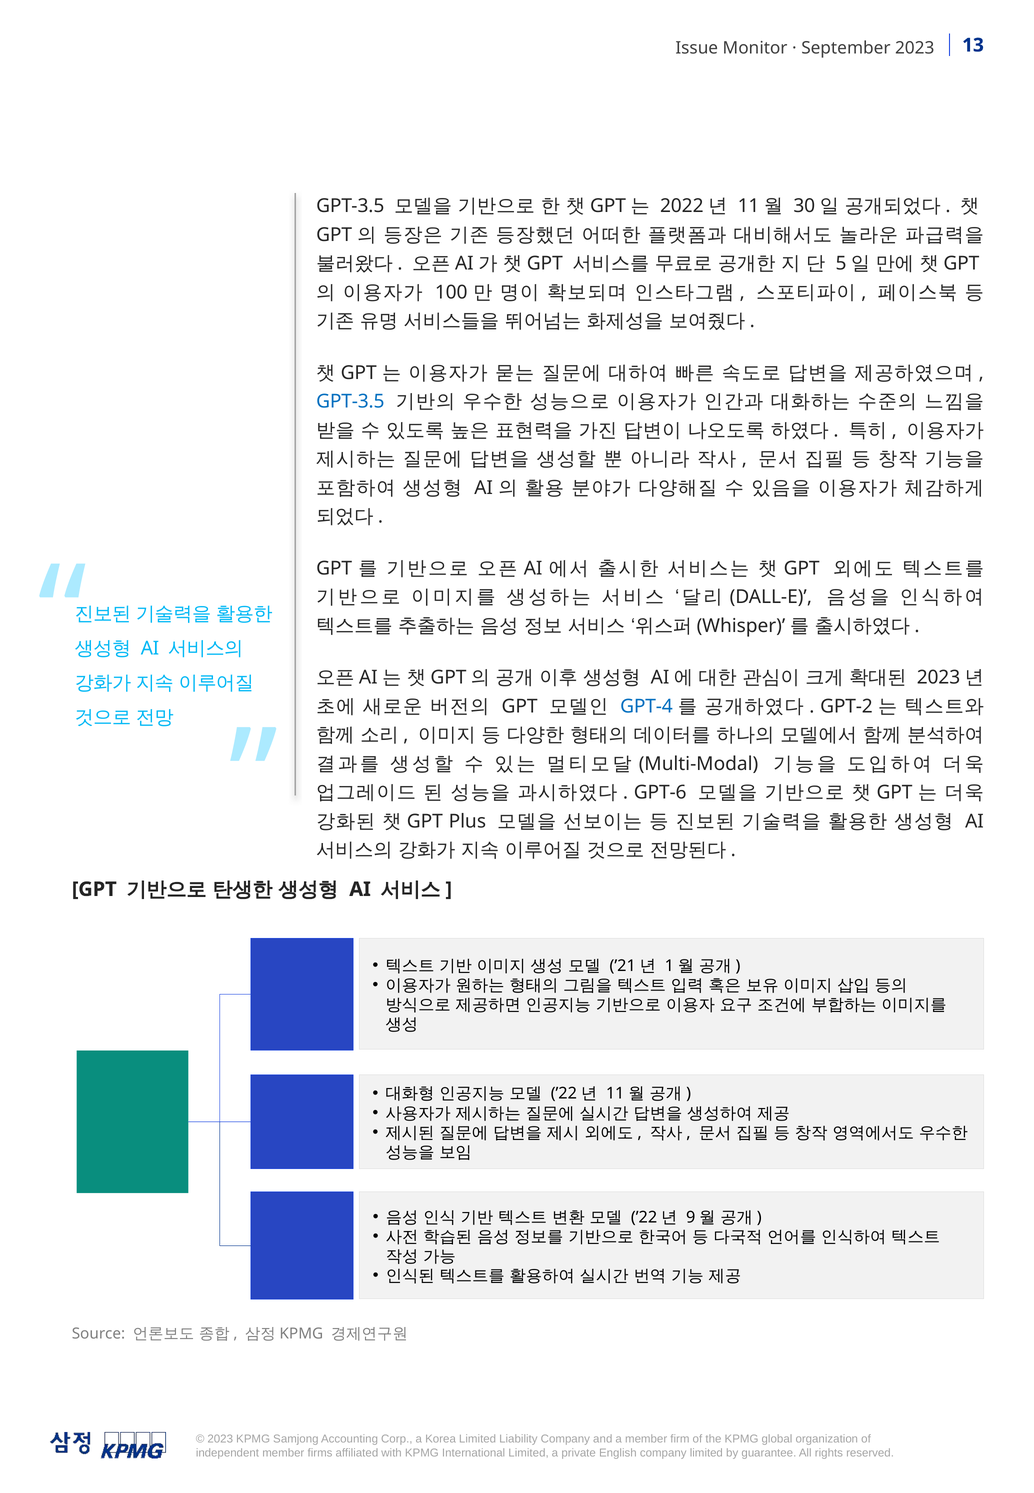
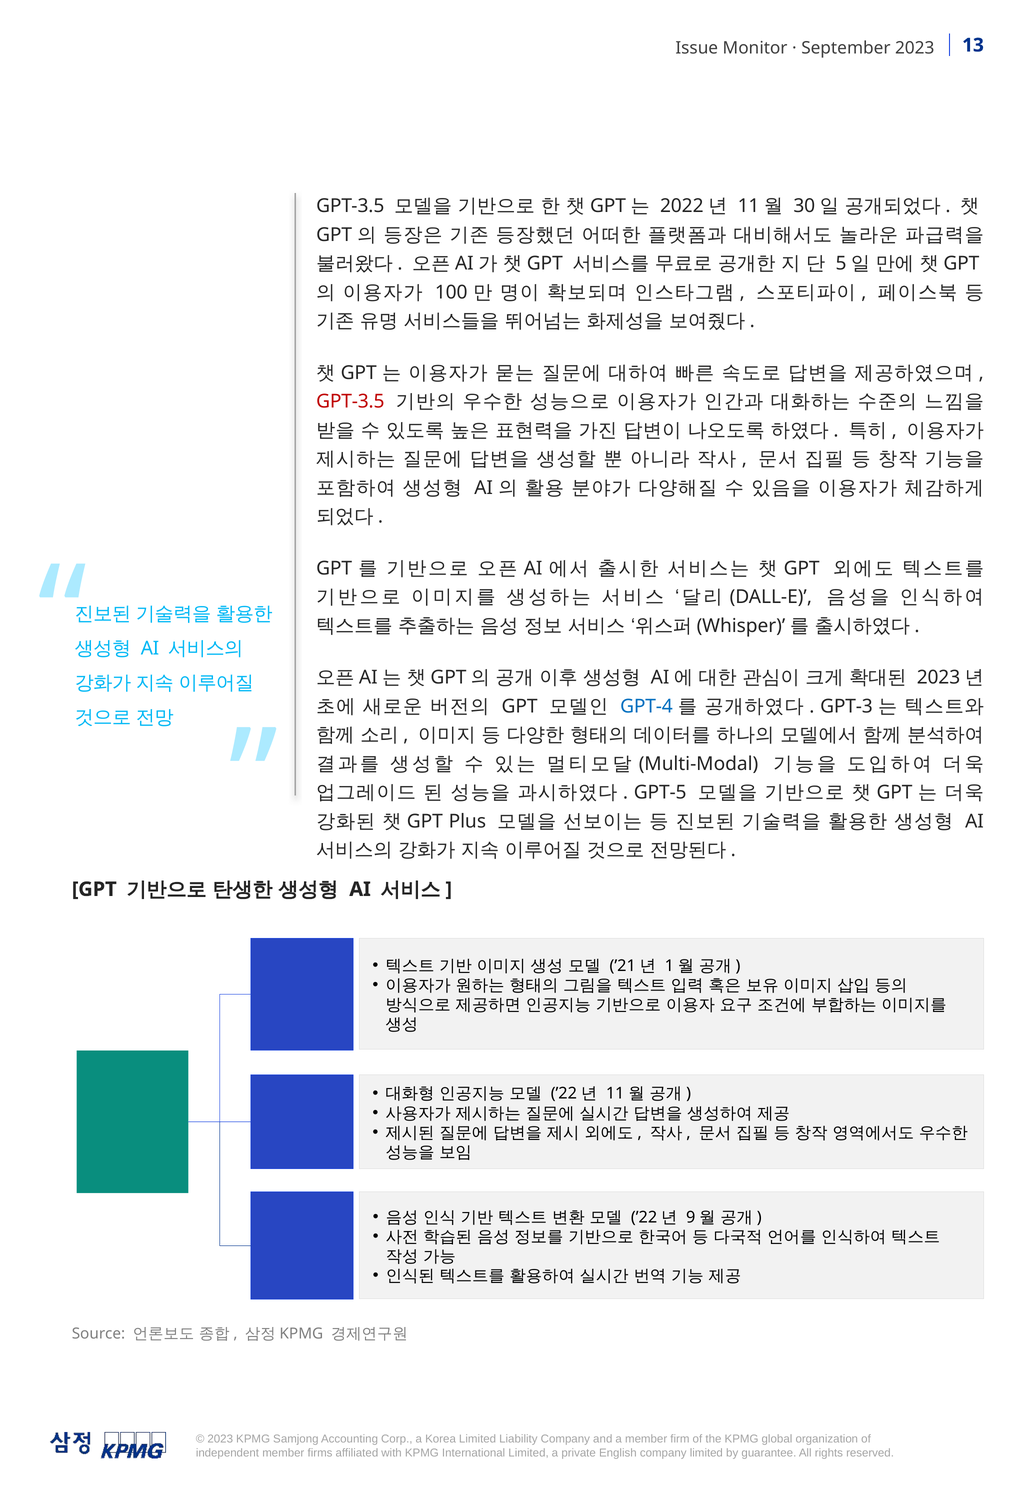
GPT-3.5 colour: blue -> red (350, 402)
GPT-2: GPT-2 -> GPT-3 (846, 707)
GPT-6: GPT-6 -> GPT-5 (660, 793)
